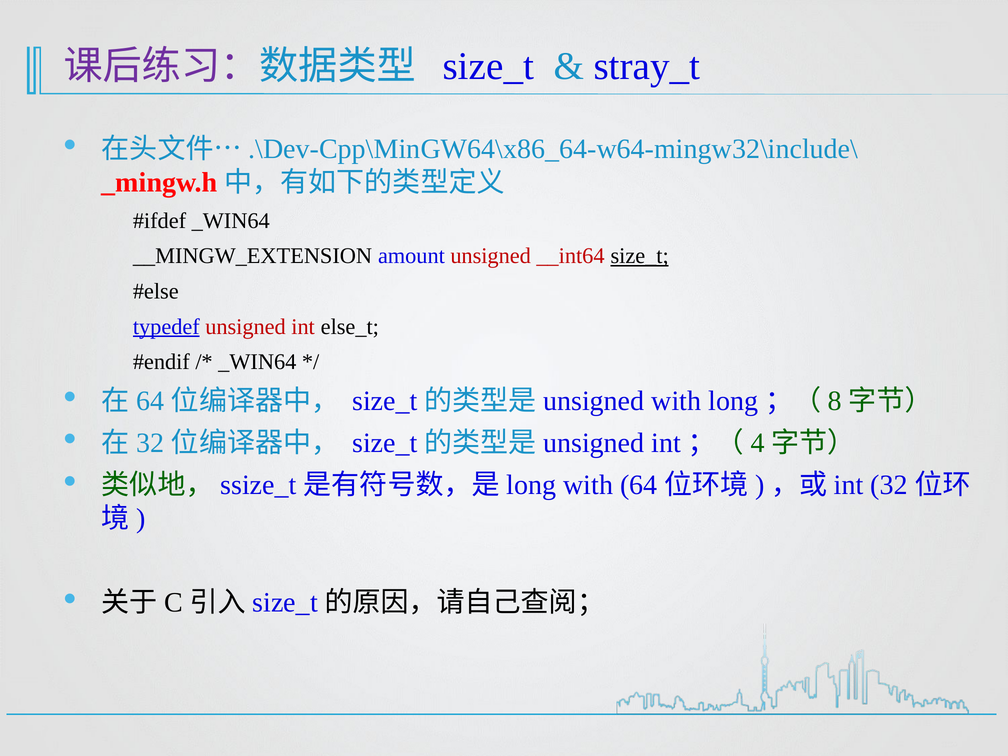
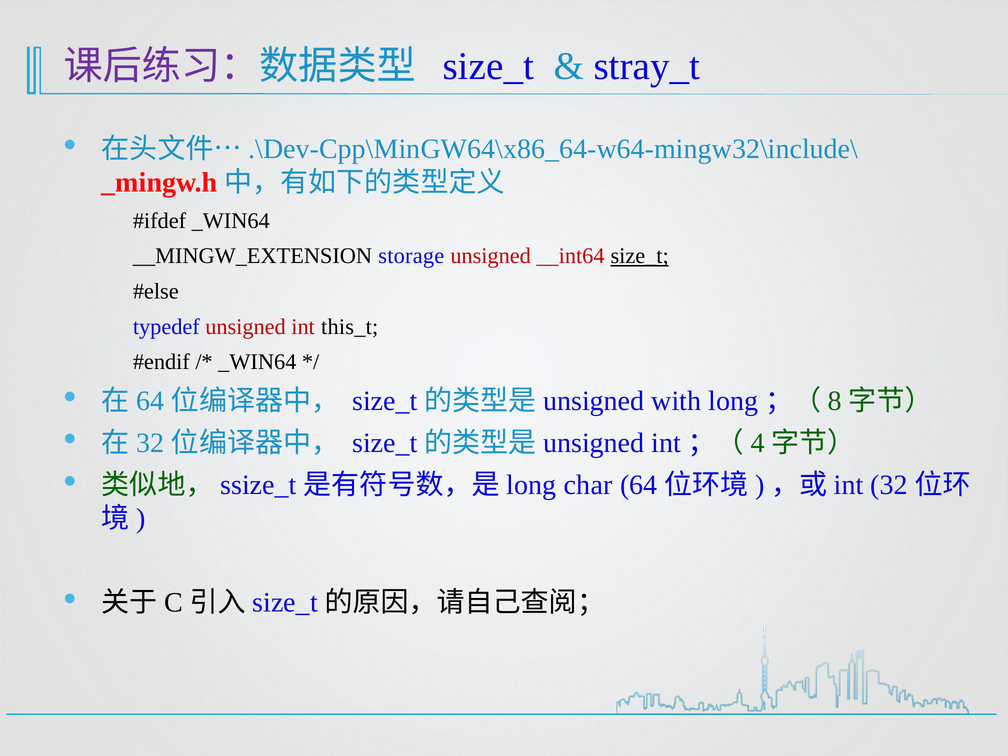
amount: amount -> storage (411, 256)
typedef underline: present -> none (166, 327)
else_t: else_t -> this_t (350, 327)
with: with -> char (588, 485)
